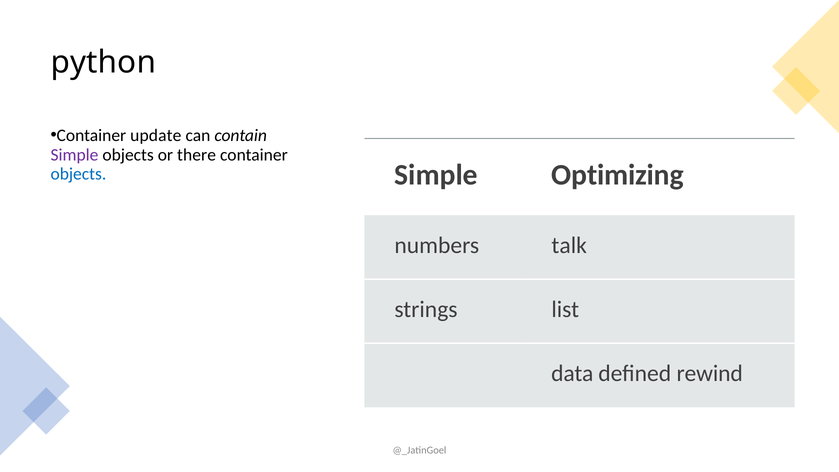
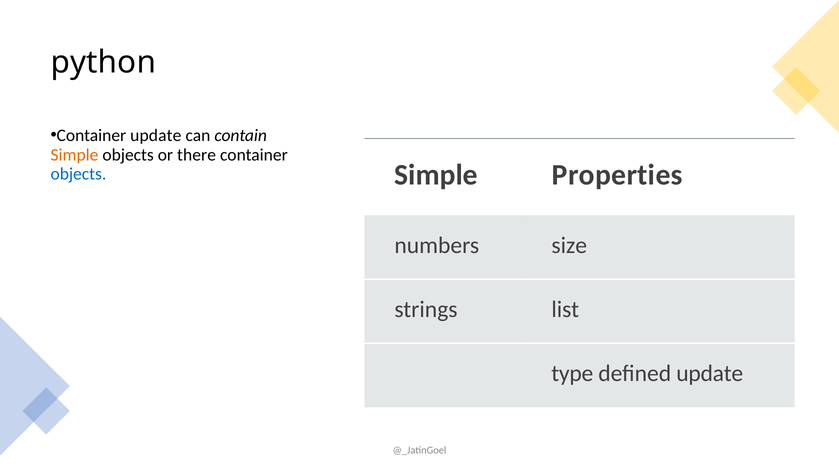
Simple colour: purple -> orange (74, 155)
Optimizing: Optimizing -> Properties (617, 175)
talk: talk -> size (569, 245)
data: data -> type (572, 373)
defined rewind: rewind -> update (710, 373)
